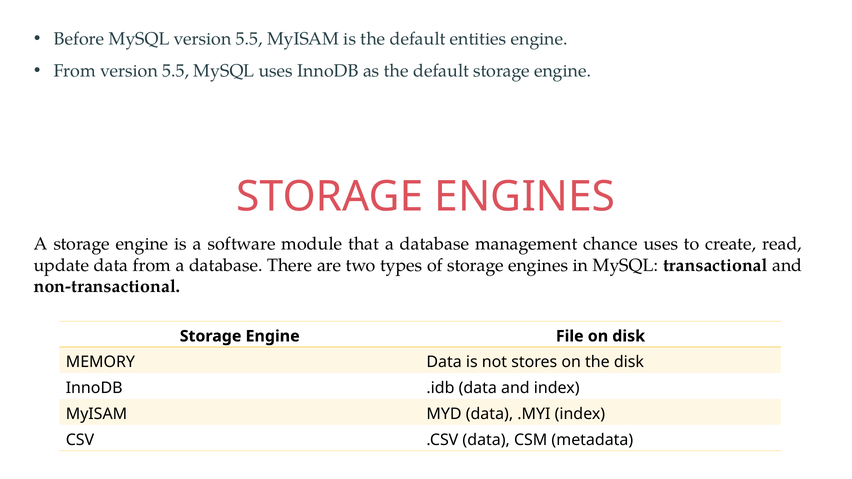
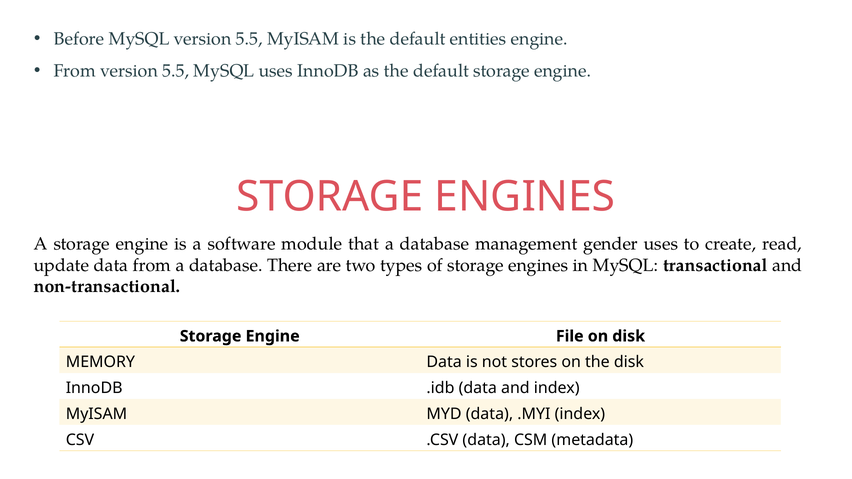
chance: chance -> gender (611, 244)
